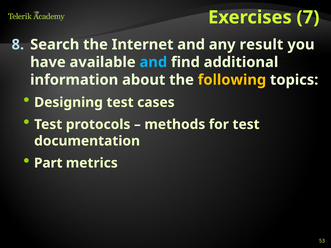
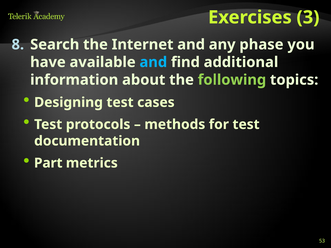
7: 7 -> 3 (308, 17)
result: result -> phase (261, 45)
following colour: yellow -> light green (232, 80)
